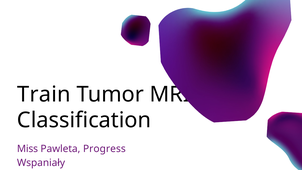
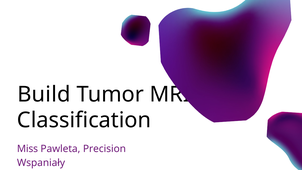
Train: Train -> Build (44, 94)
Progress: Progress -> Precision (104, 149)
